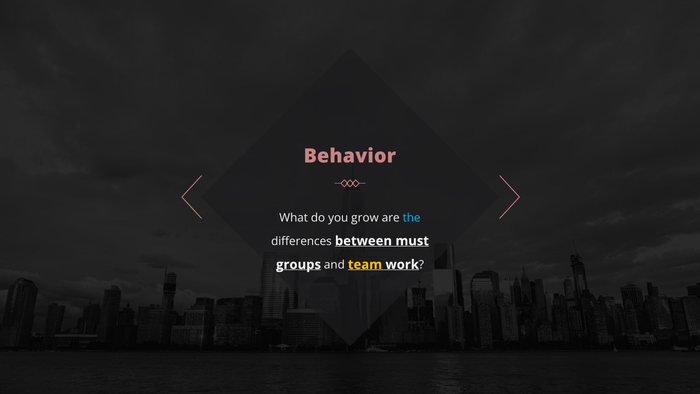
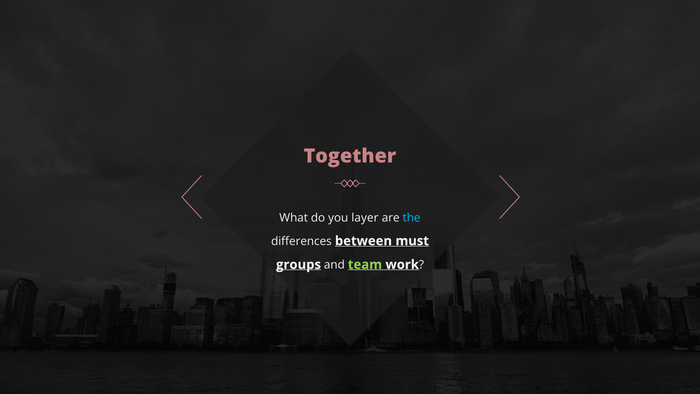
Behavior: Behavior -> Together (350, 156)
grow: grow -> layer (365, 218)
team colour: yellow -> light green (365, 264)
